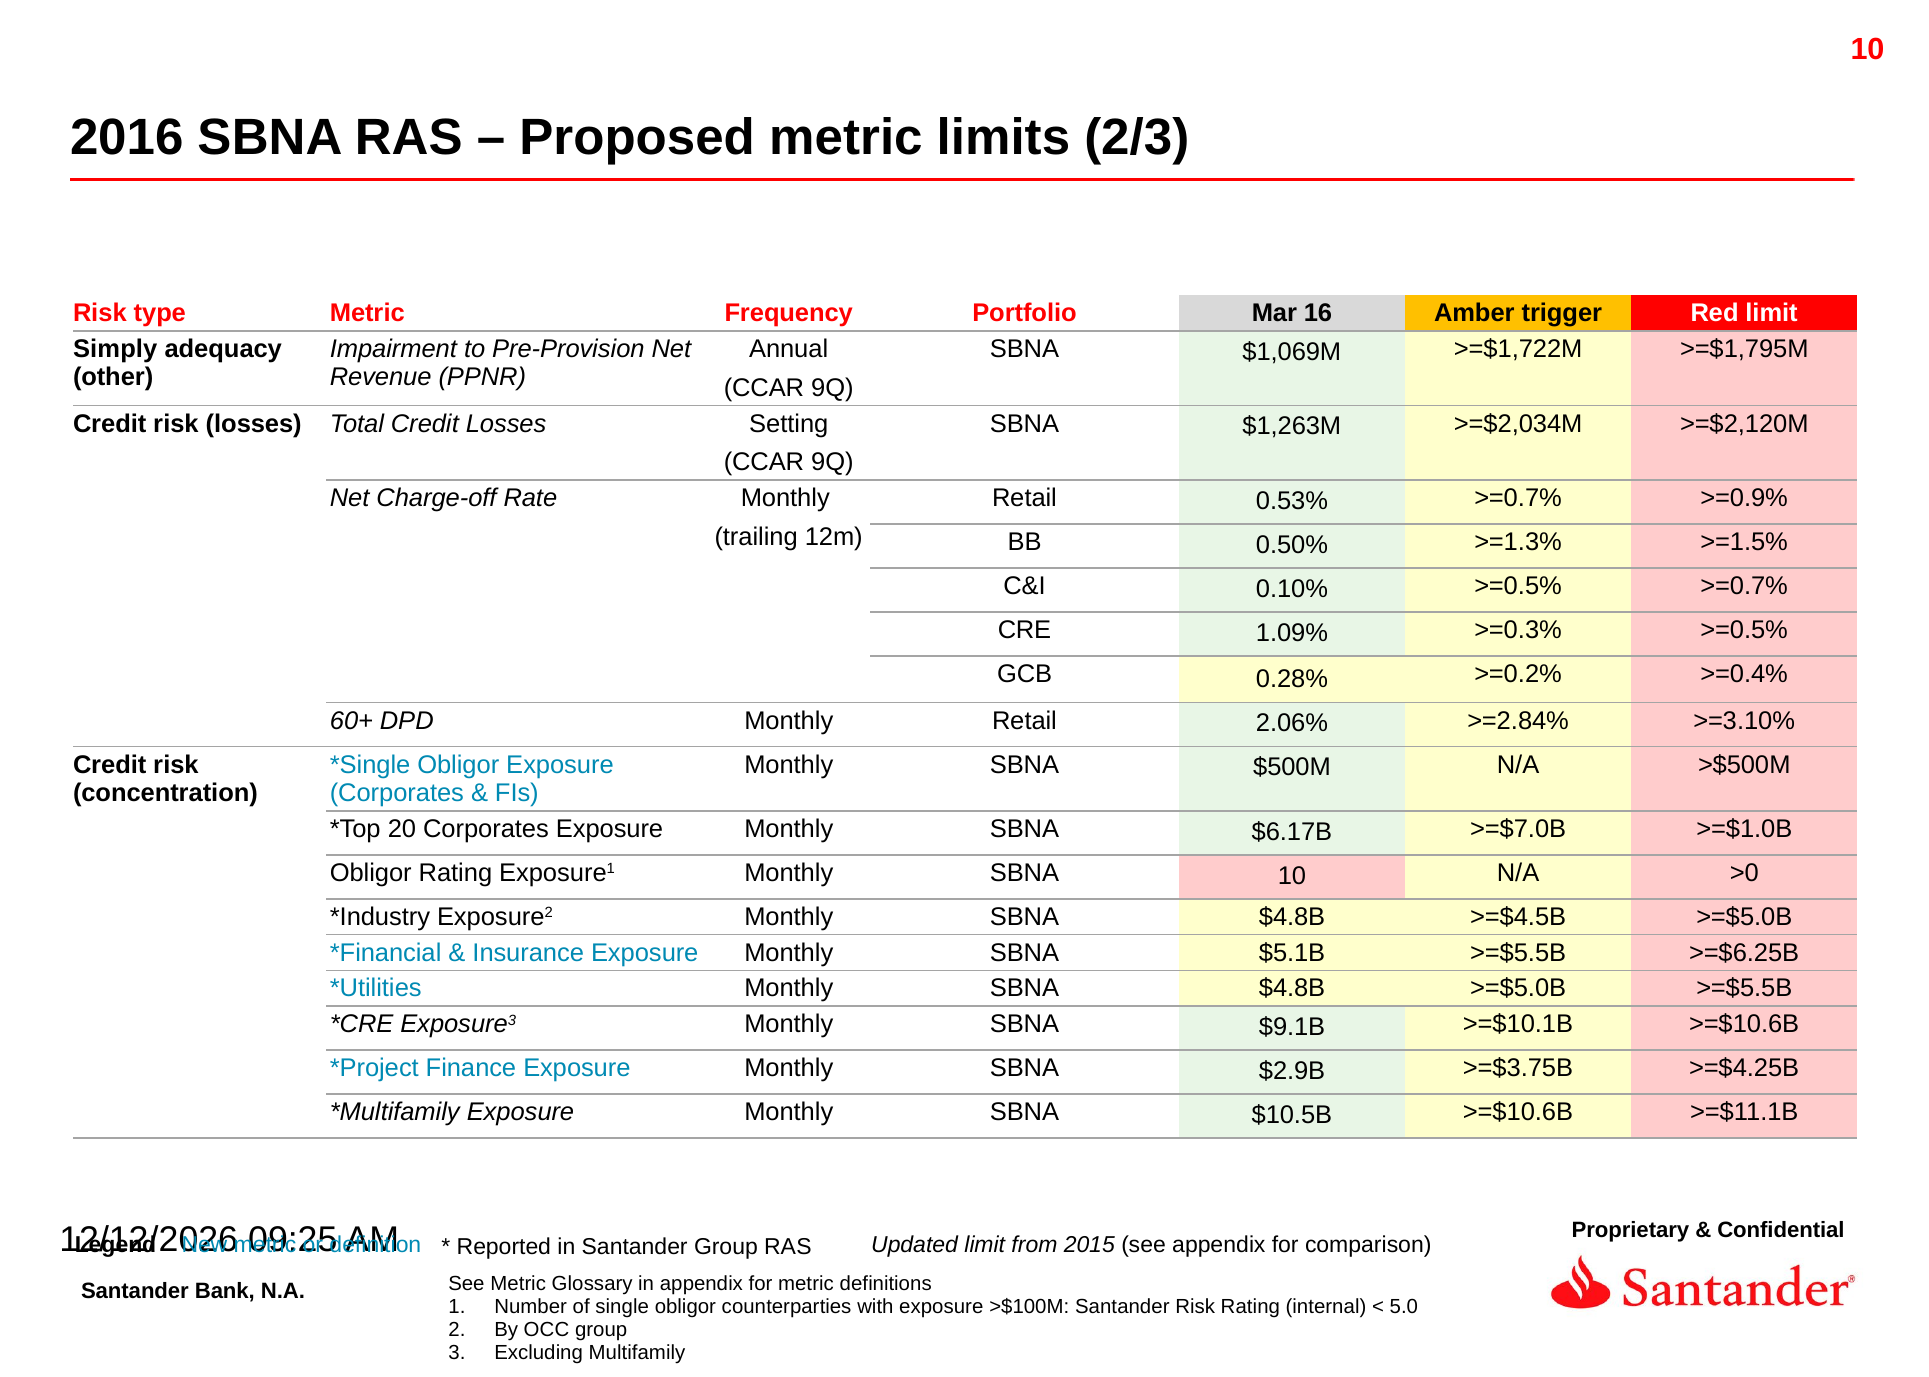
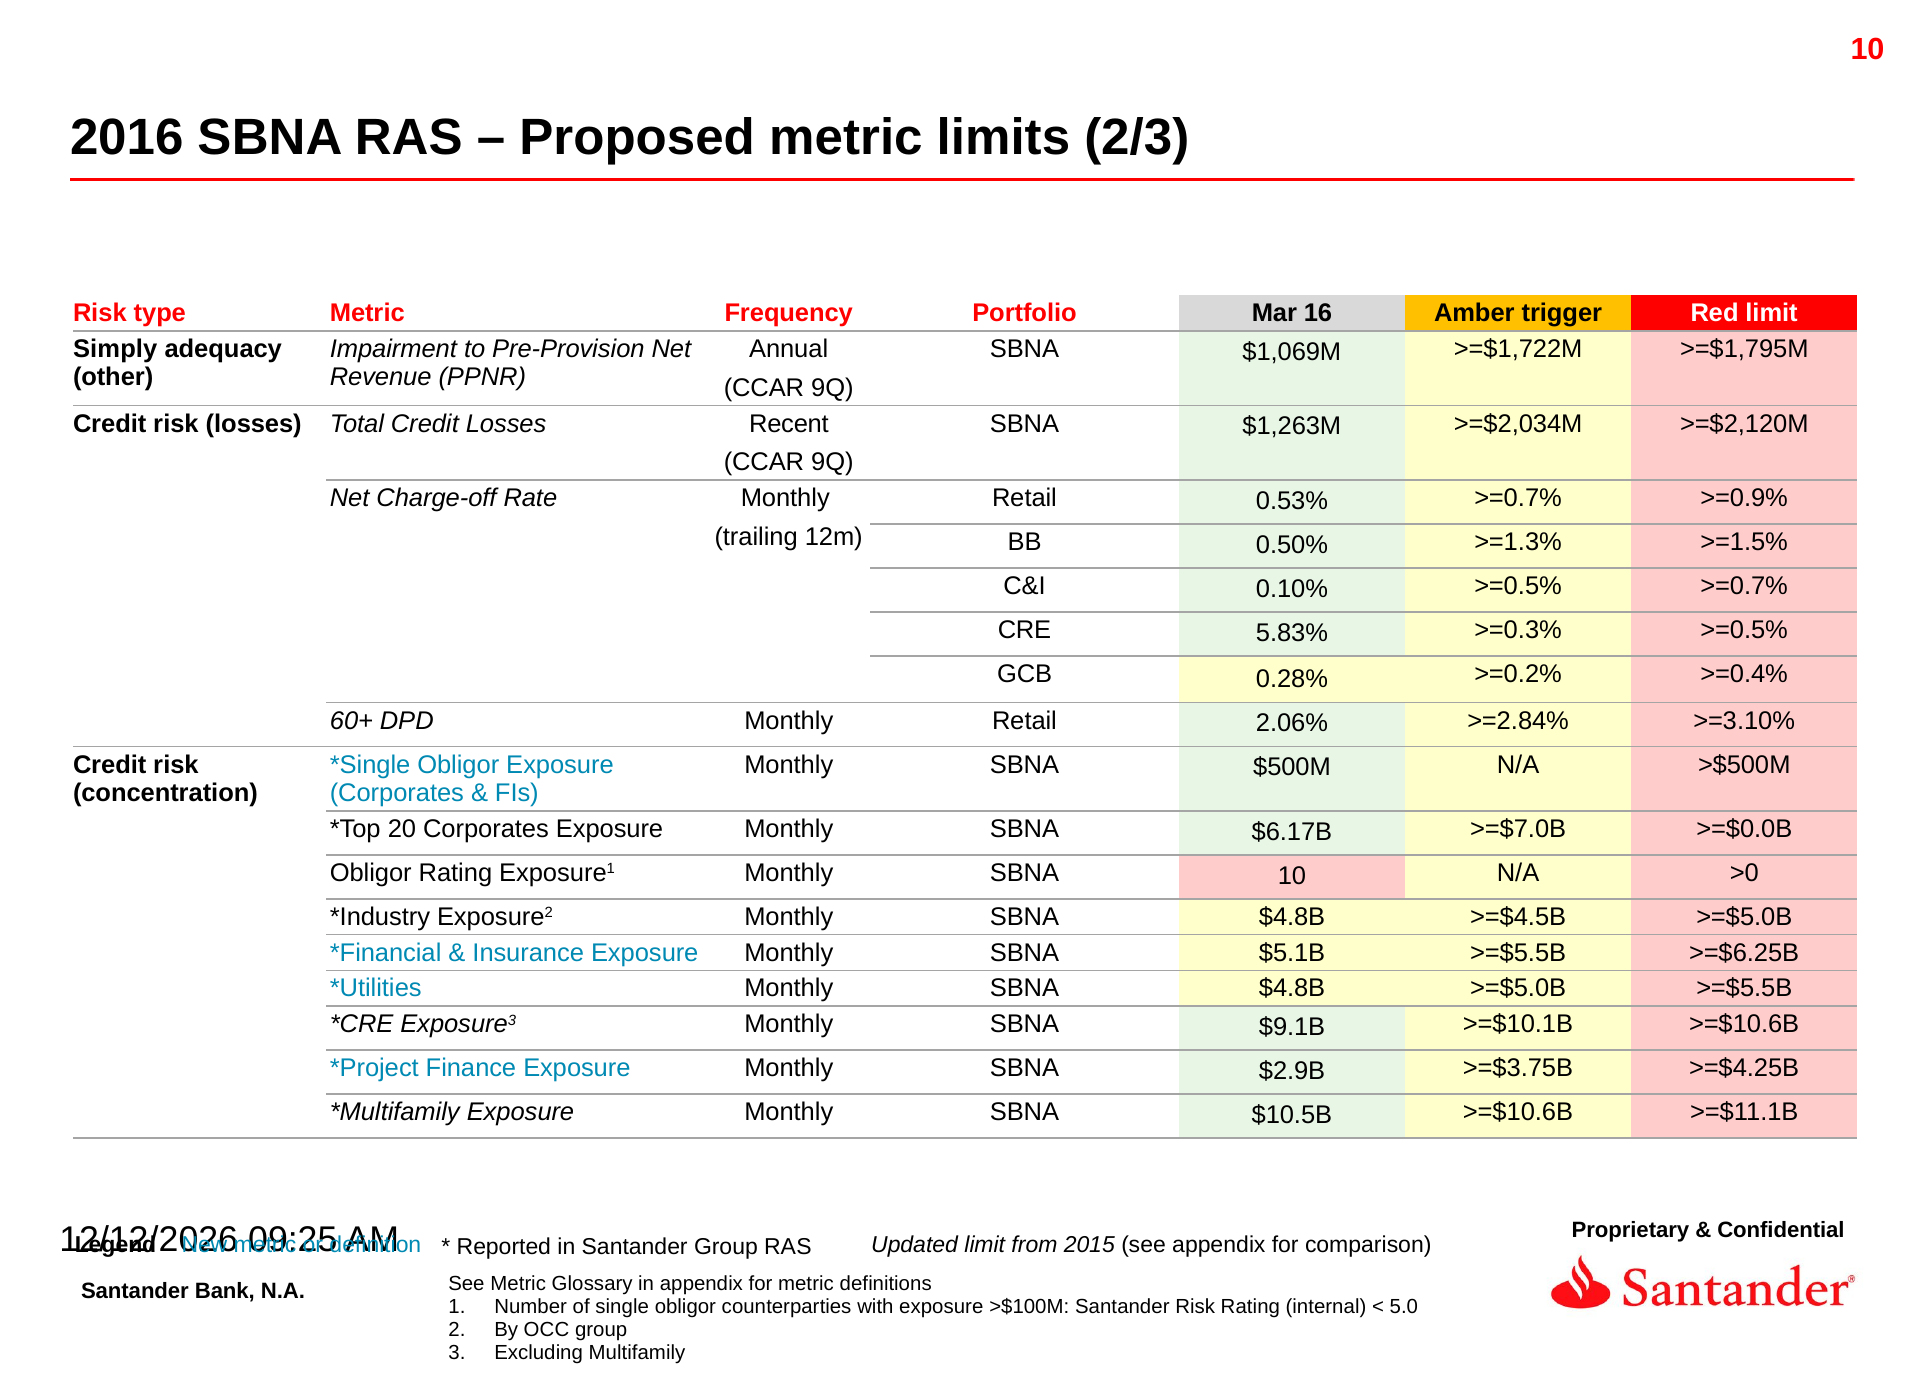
Setting: Setting -> Recent (789, 424)
1.09%: 1.09% -> 5.83% (1292, 633)
>=$1.0B: >=$1.0B -> >=$0.0B (1744, 829)
